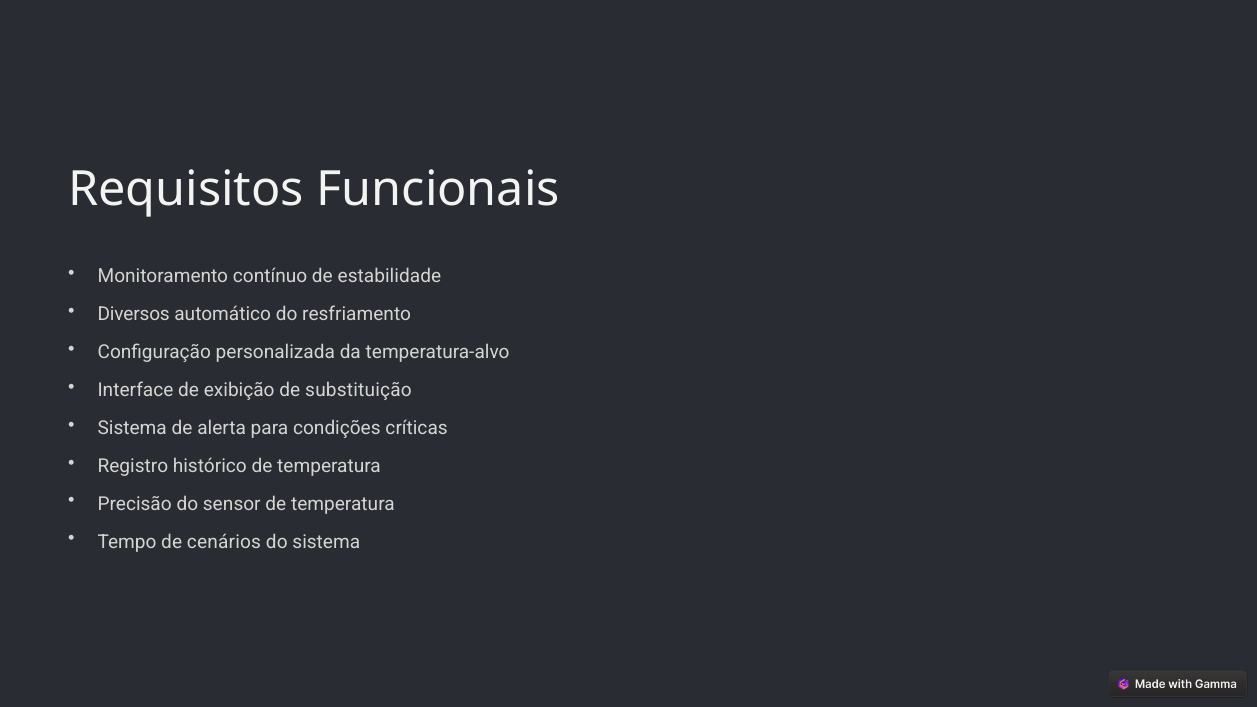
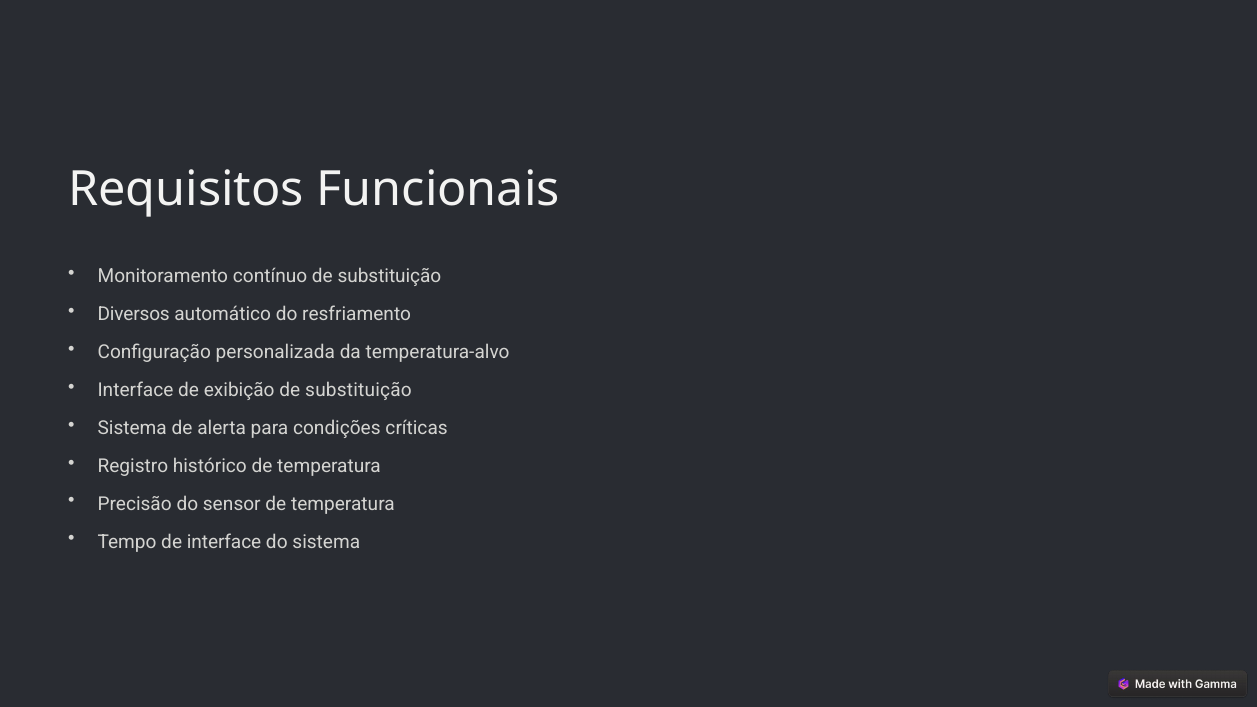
contínuo de estabilidade: estabilidade -> substituição (389, 276)
de cenários: cenários -> interface (224, 542)
